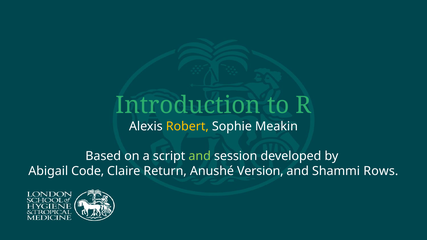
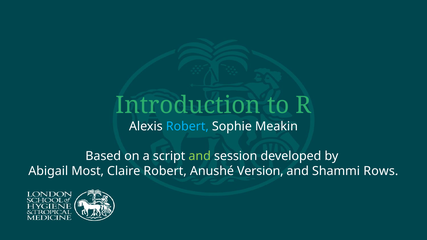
Robert colour: yellow -> light blue (187, 126)
Code: Code -> Most (88, 171)
Claire Return: Return -> Robert (165, 171)
